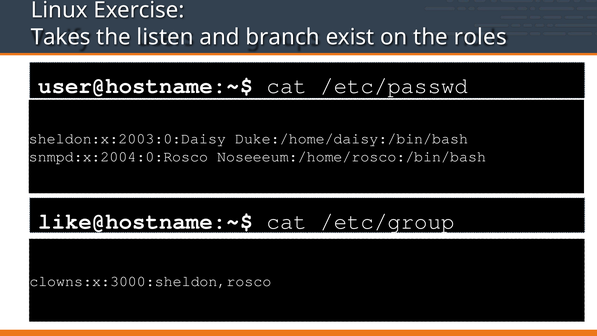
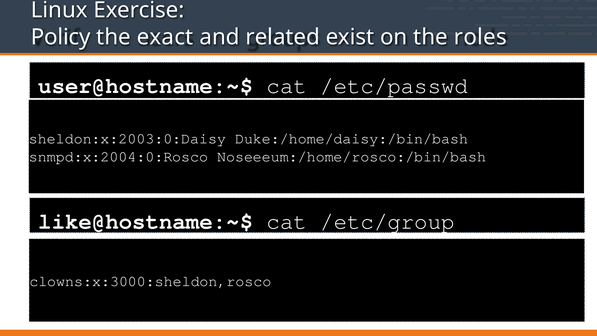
Takes: Takes -> Policy (61, 37)
listen: listen -> exact (165, 37)
branch: branch -> related (283, 37)
